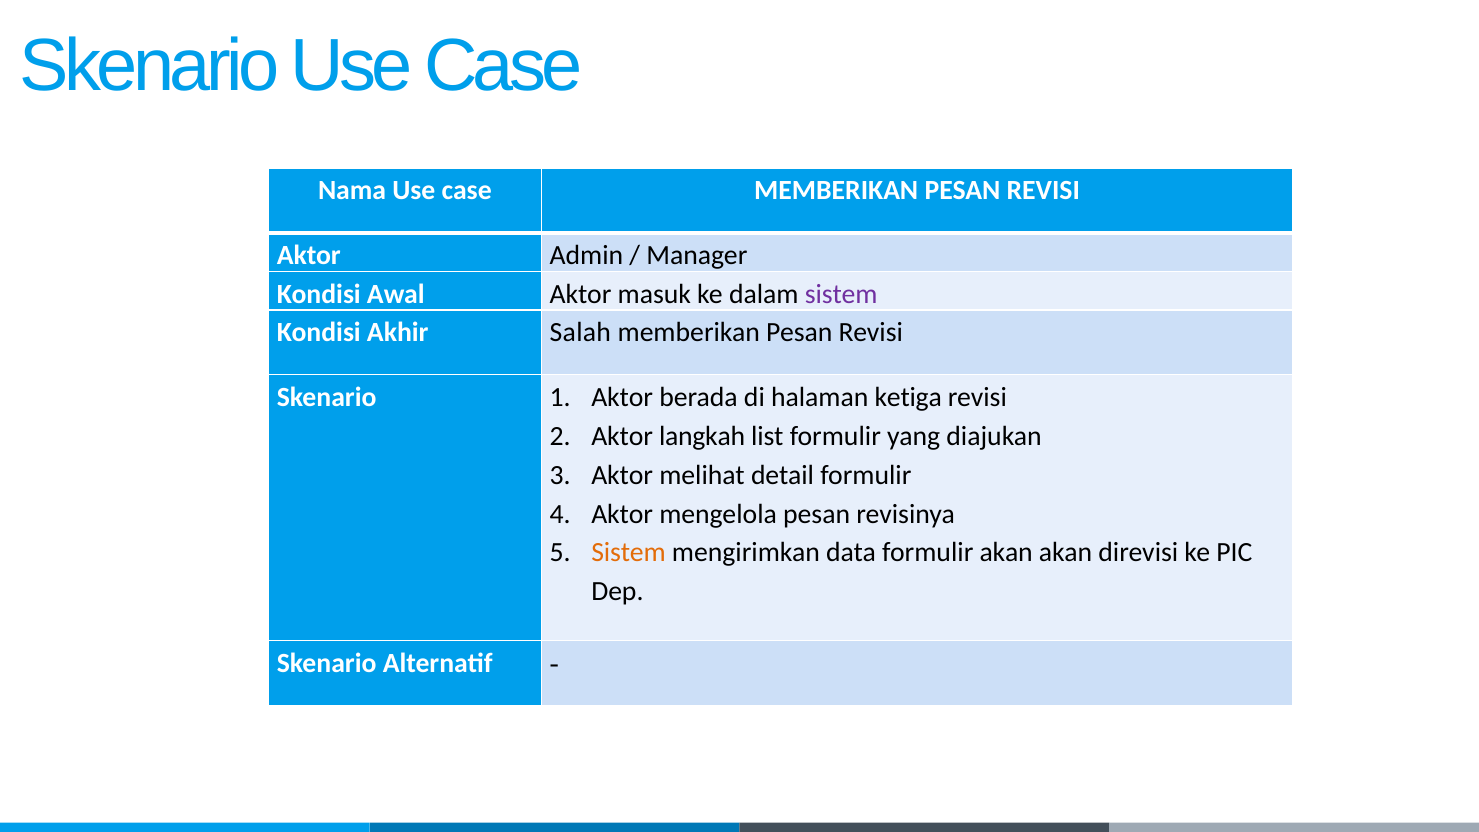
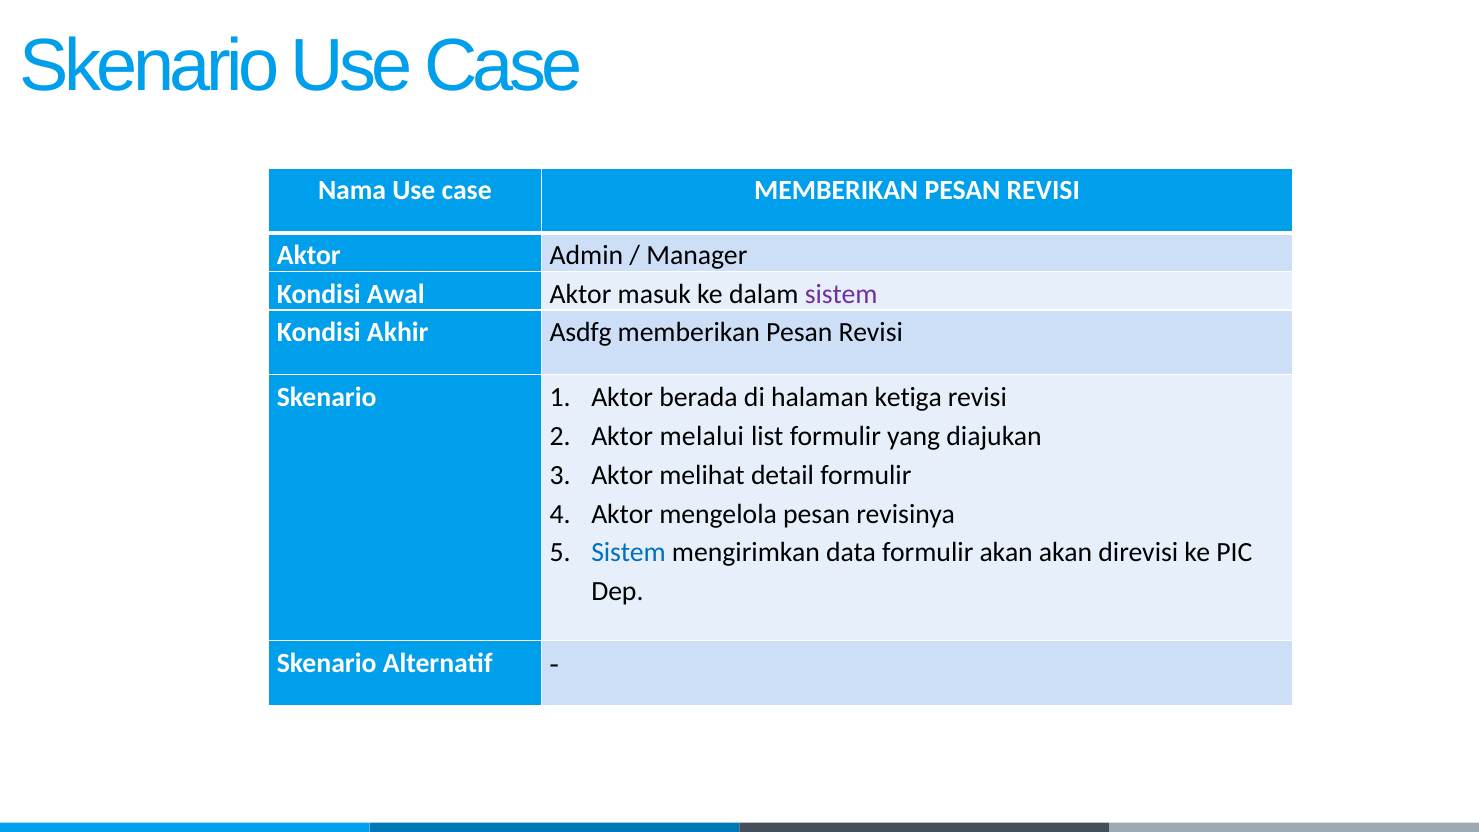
Salah: Salah -> Asdfg (581, 332)
langkah: langkah -> melalui (702, 436)
Sistem colour: orange -> blue (629, 553)
